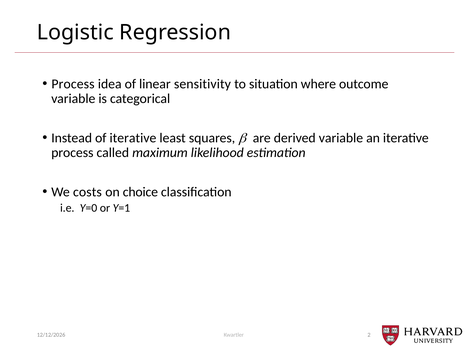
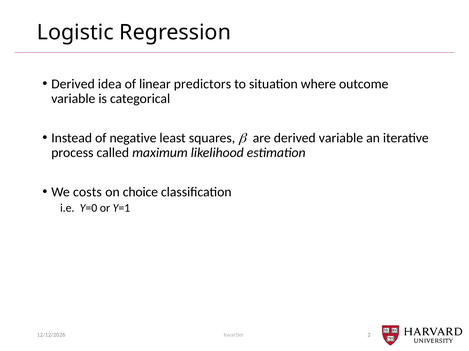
Process: Process -> Derived (73, 84)
sensitivity: sensitivity -> predictors (202, 84)
of iterative: iterative -> negative (133, 138)
